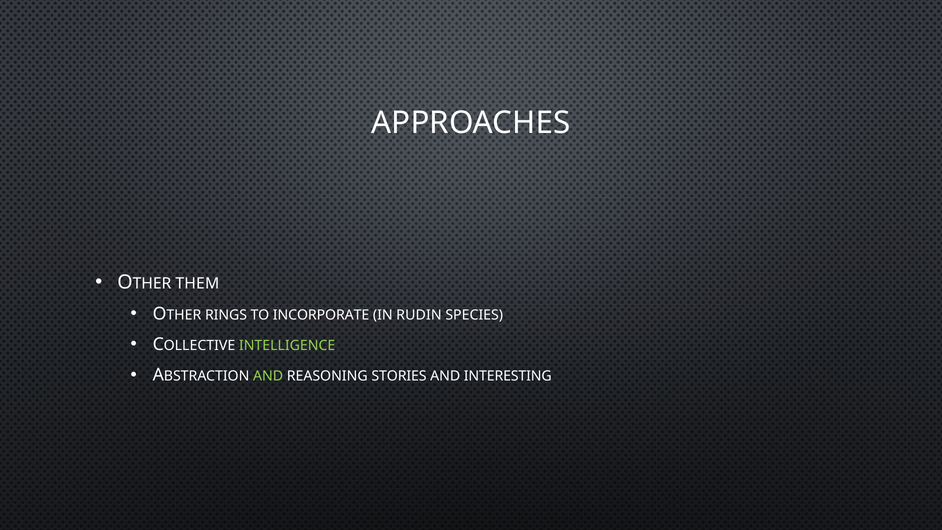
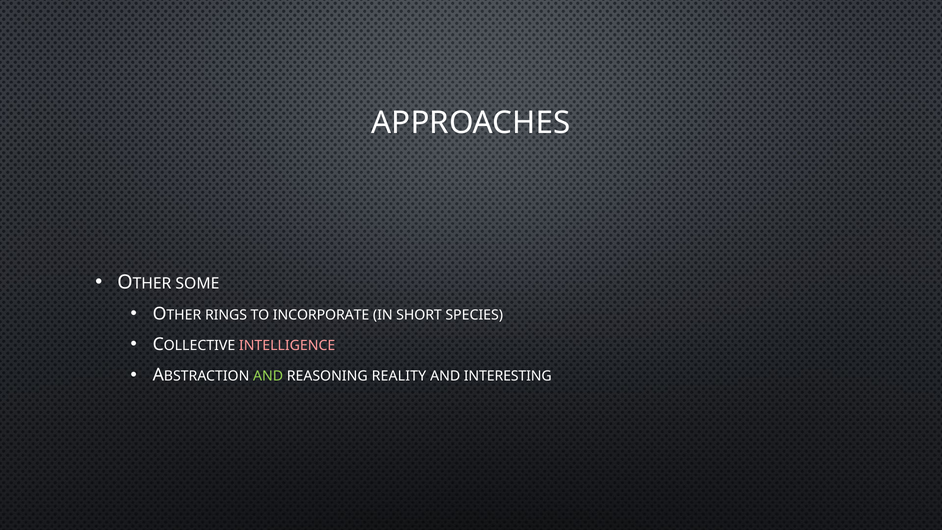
THEM: THEM -> SOME (197, 283)
RUDIN: RUDIN -> SHORT (419, 315)
INTELLIGENCE colour: light green -> pink (287, 346)
STORIES: STORIES -> REALITY (399, 376)
